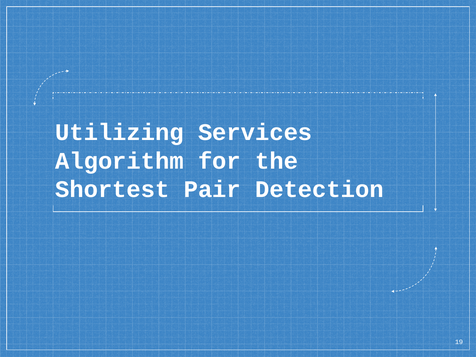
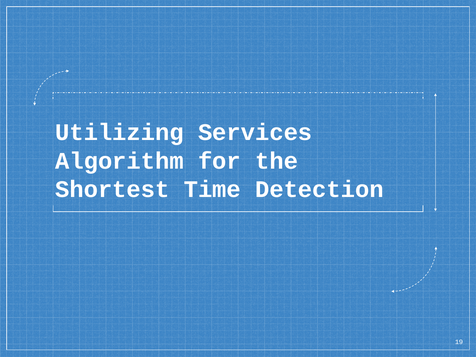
Pair: Pair -> Time (212, 189)
